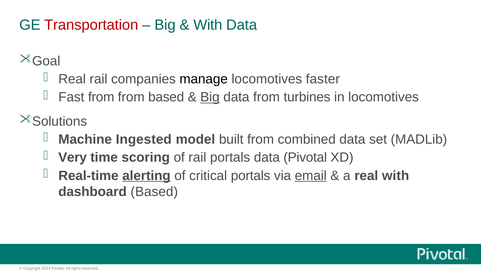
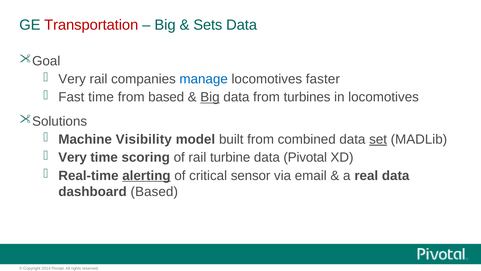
With: With -> Sets (208, 25)
Real: Real -> Very (72, 79)
manage colour: black -> blue (204, 79)
Fast from: from -> time (101, 97)
Ingested: Ingested -> Visibility (144, 139)
set underline: none -> present (378, 139)
rail portals: portals -> turbine (230, 157)
critical portals: portals -> sensor (251, 175)
email underline: present -> none (311, 175)
real with: with -> data (396, 175)
